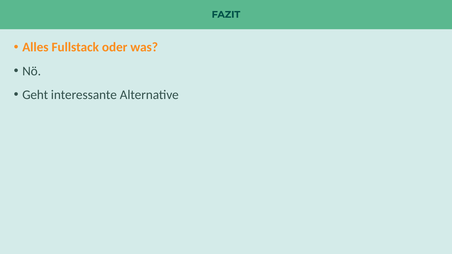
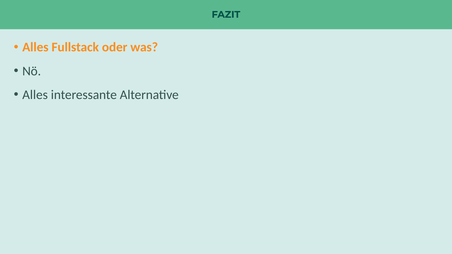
Geht: Geht -> Alles (35, 95)
